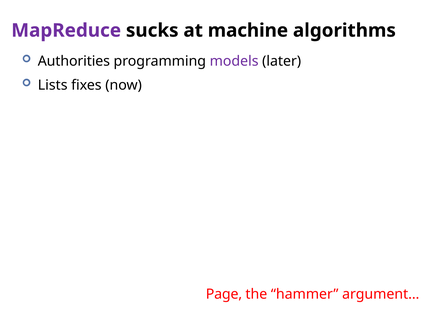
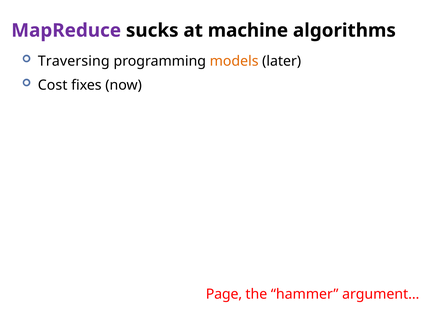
Authorities: Authorities -> Traversing (74, 61)
models colour: purple -> orange (234, 61)
Lists: Lists -> Cost (53, 85)
